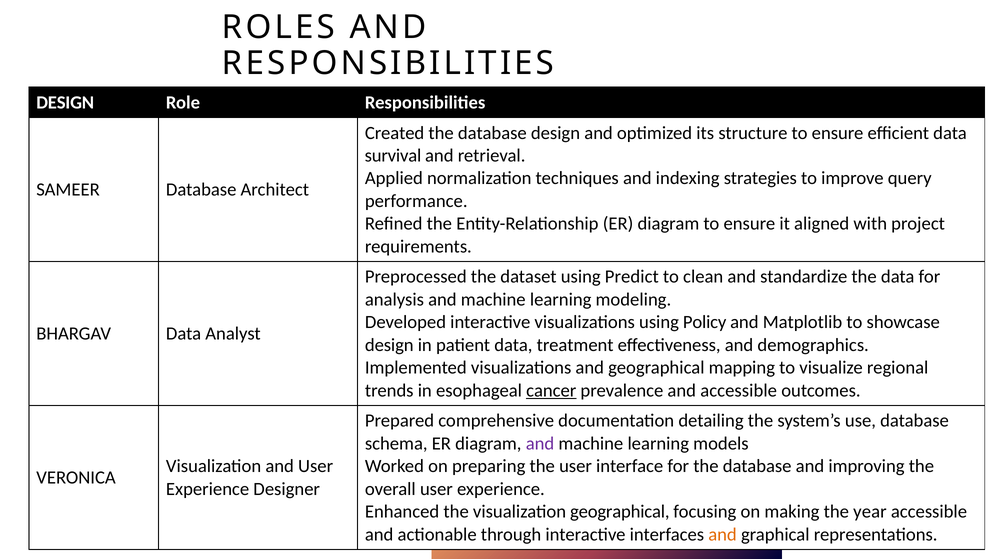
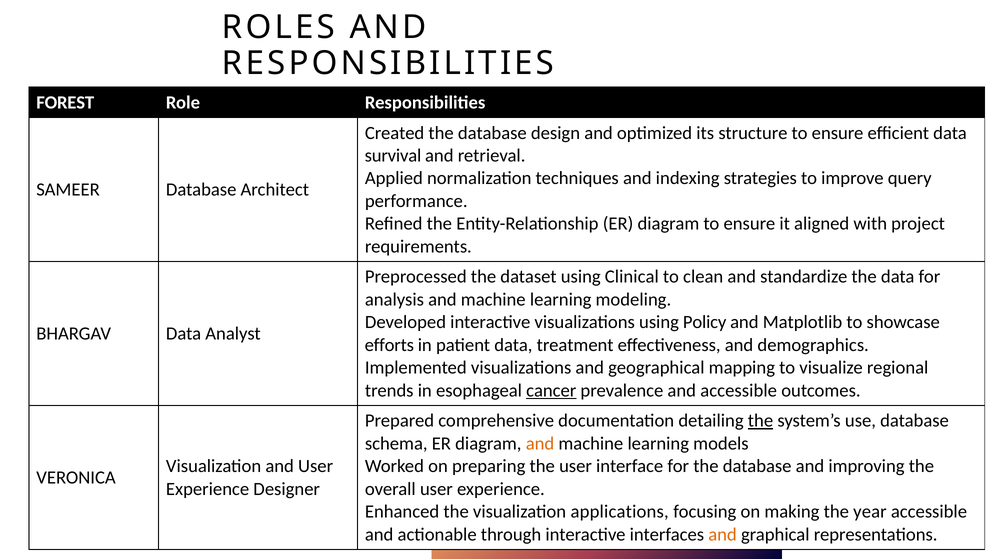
DESIGN: DESIGN -> FOREST (65, 103)
Predict: Predict -> Clinical (632, 277)
design: design -> efforts (389, 345)
the underline: none -> present (761, 421)
and colour: purple -> orange (540, 444)
visualization geographical: geographical -> applications (620, 512)
